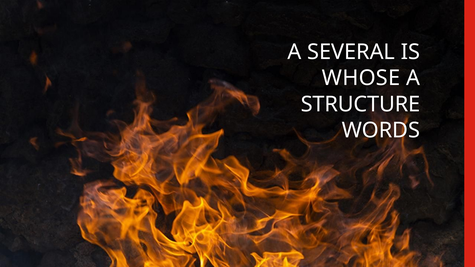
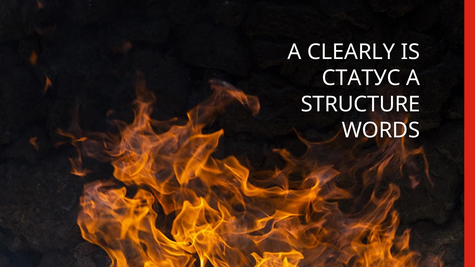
SEVERAL: SEVERAL -> CLEARLY (351, 52)
WHOSE: WHOSE -> СТАТУС (361, 78)
